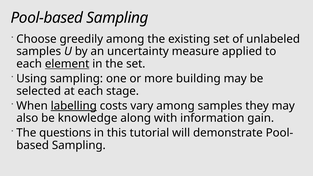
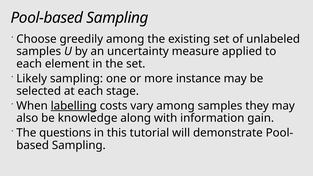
element underline: present -> none (67, 64)
Using: Using -> Likely (32, 79)
building: building -> instance (198, 79)
